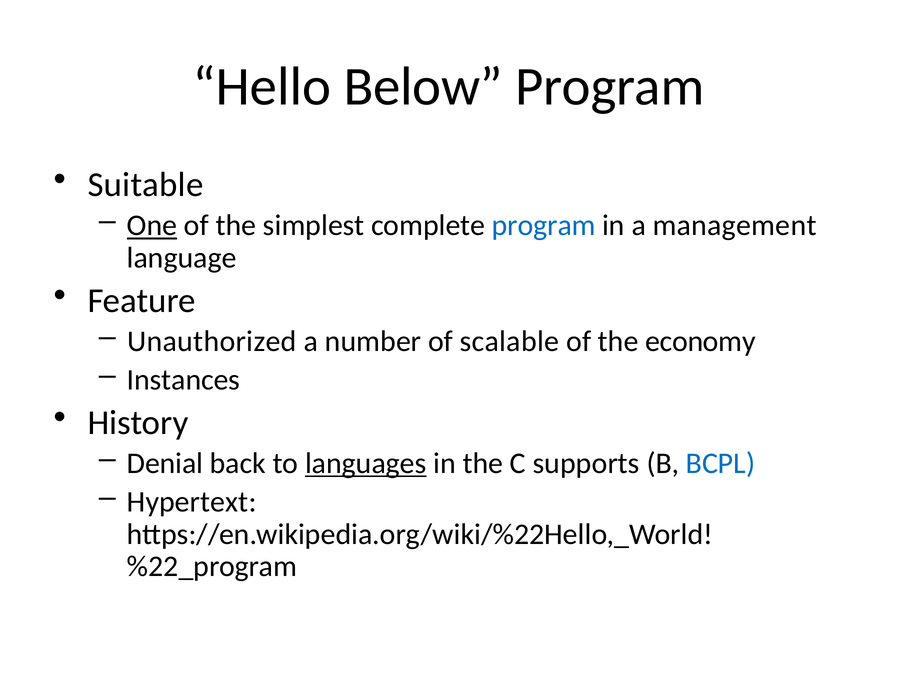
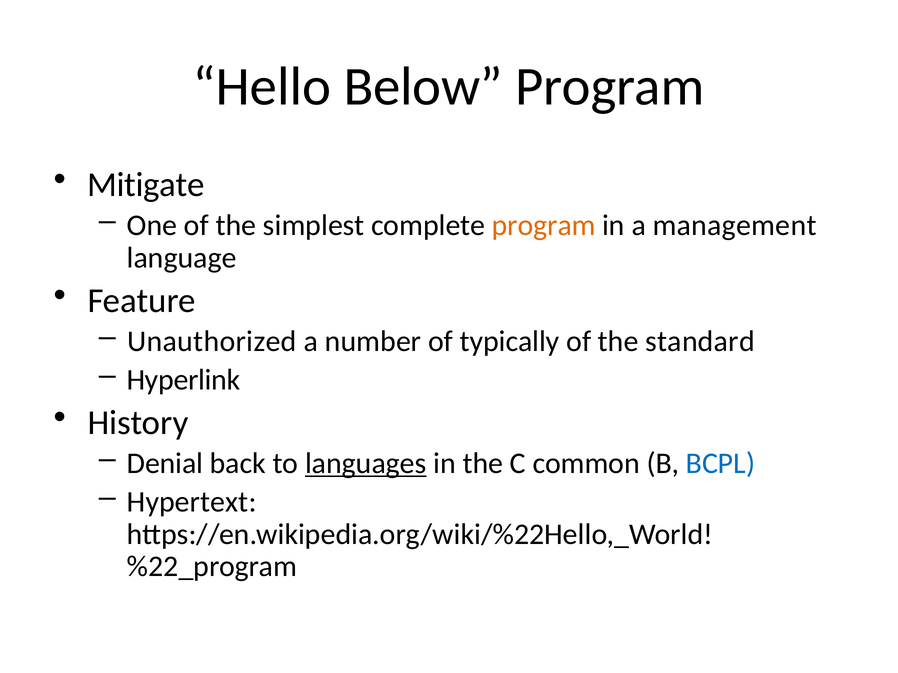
Suitable: Suitable -> Mitigate (146, 185)
One underline: present -> none (152, 226)
program colour: blue -> orange (544, 226)
scalable: scalable -> typically (510, 342)
economy: economy -> standard (700, 342)
Instances: Instances -> Hyperlink (184, 380)
supports: supports -> common (586, 464)
